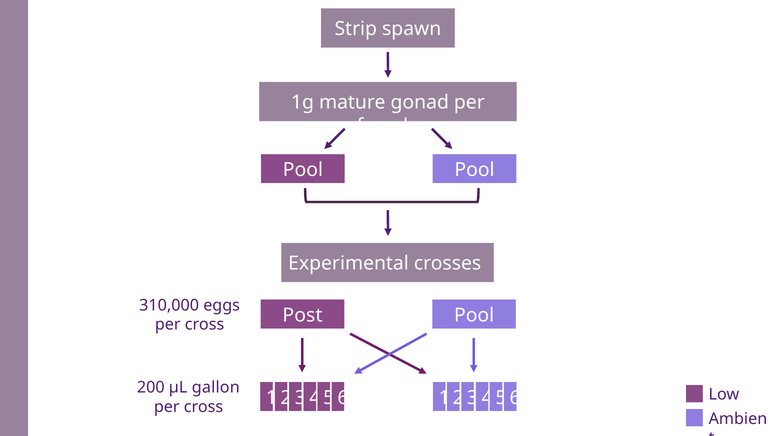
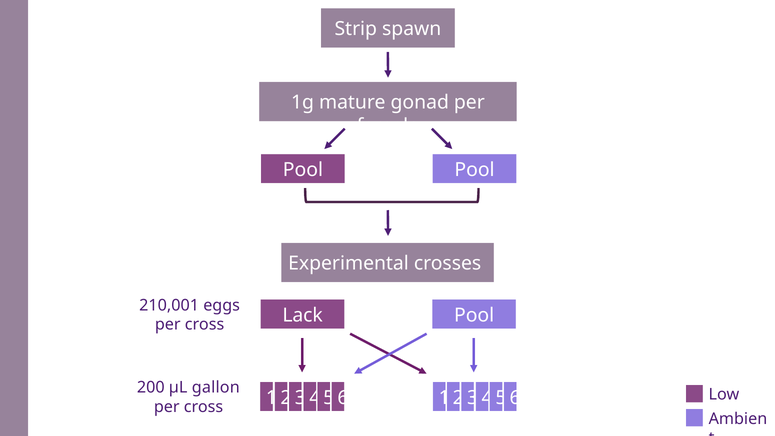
310,000: 310,000 -> 210,001 (169, 305)
Post: Post -> Lack (303, 315)
